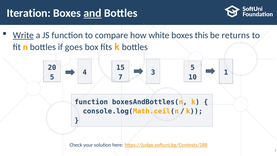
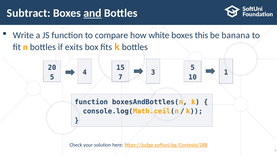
Iteration: Iteration -> Subtract (29, 13)
Write underline: present -> none (23, 35)
returns: returns -> banana (236, 35)
goes: goes -> exits (74, 47)
